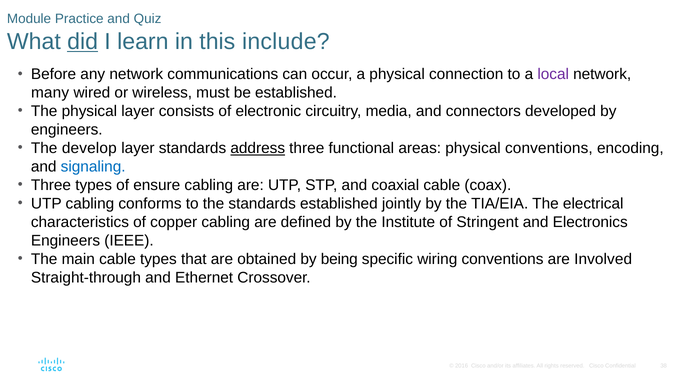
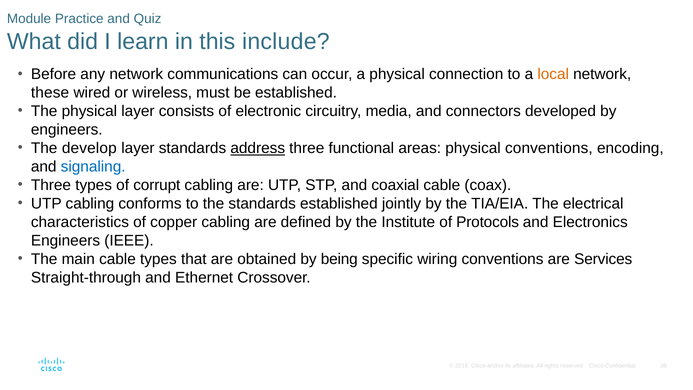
did underline: present -> none (83, 42)
local colour: purple -> orange (553, 74)
many: many -> these (50, 93)
ensure: ensure -> corrupt (157, 185)
Stringent: Stringent -> Protocols (488, 222)
Involved: Involved -> Services (603, 259)
